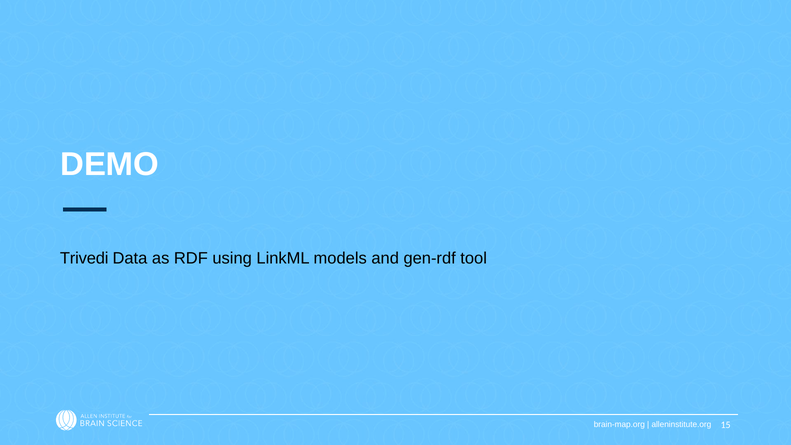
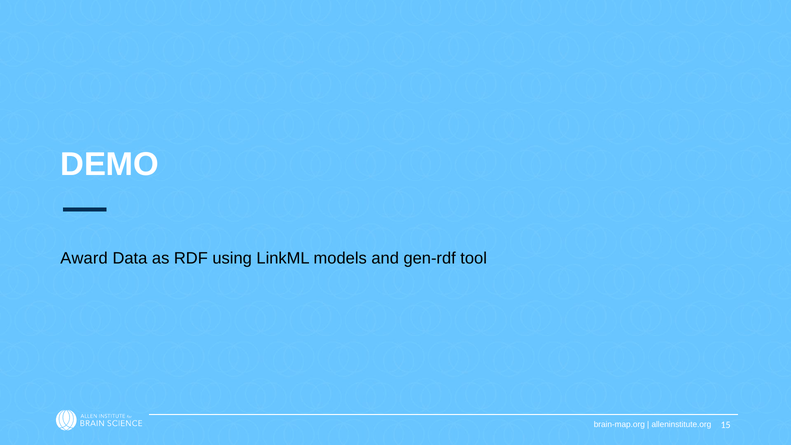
Trivedi: Trivedi -> Award (84, 258)
